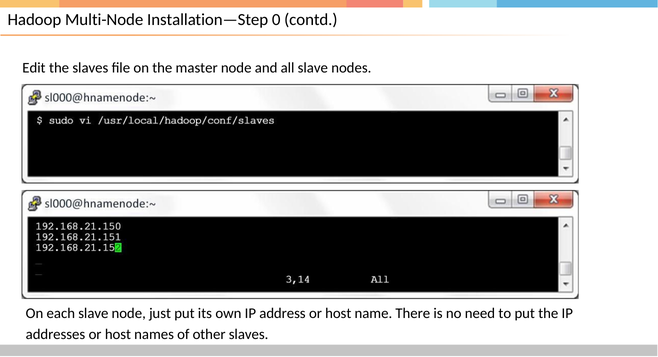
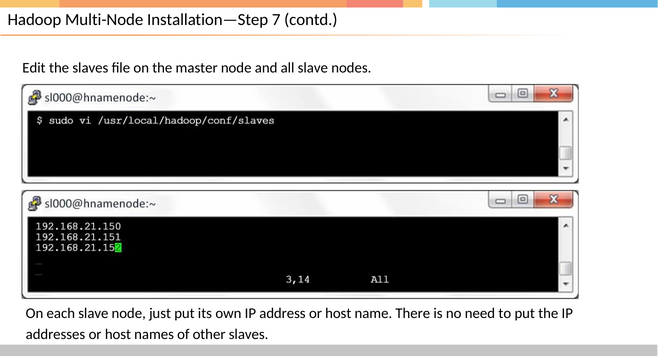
0: 0 -> 7 (276, 20)
